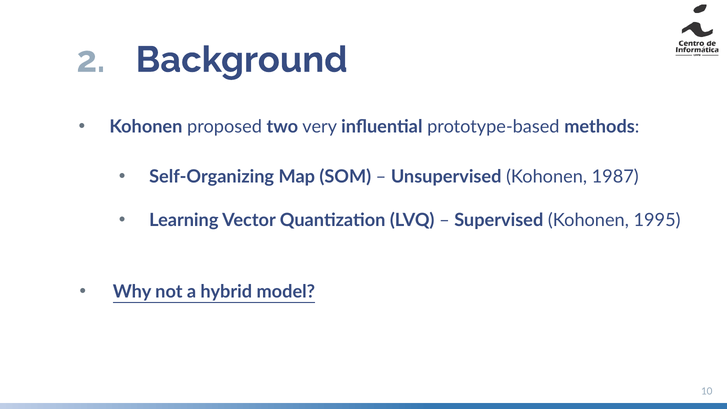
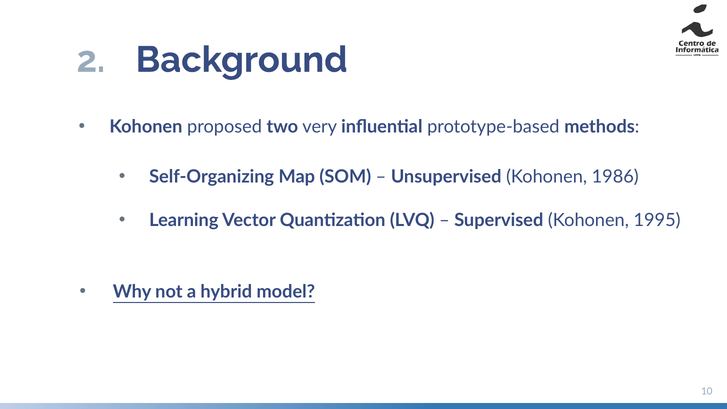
1987: 1987 -> 1986 (615, 177)
